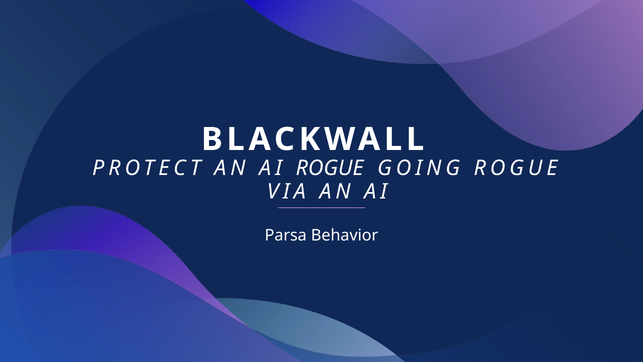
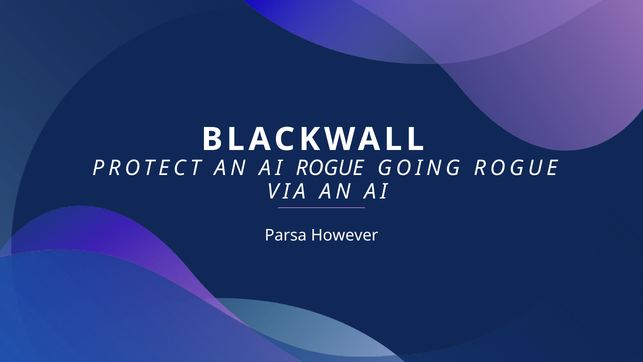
Behavior: Behavior -> However (345, 235)
